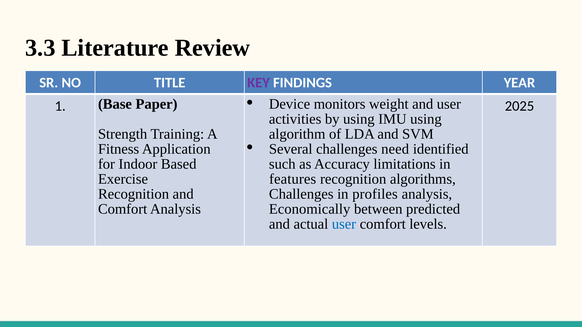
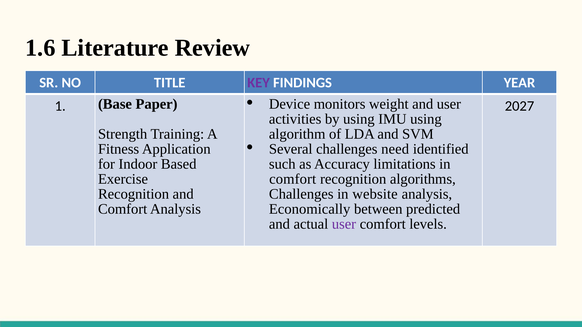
3.3: 3.3 -> 1.6 (40, 48)
2025: 2025 -> 2027 (519, 106)
features: features -> comfort (293, 179)
profiles: profiles -> website (375, 194)
user colour: blue -> purple (344, 224)
